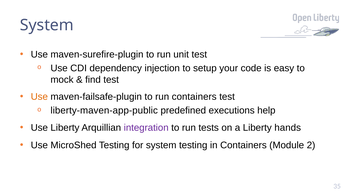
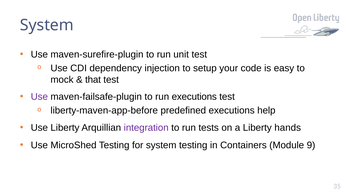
find: find -> that (93, 80)
Use colour: orange -> purple (39, 97)
run containers: containers -> executions (194, 97)
liberty-maven-app-public: liberty-maven-app-public -> liberty-maven-app-before (104, 111)
2: 2 -> 9 (311, 145)
